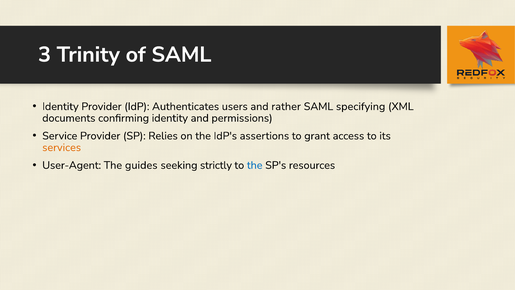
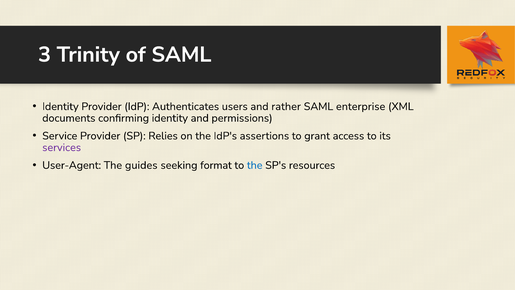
specifying: specifying -> enterprise (361, 106)
services colour: orange -> purple (62, 147)
strictly: strictly -> format (216, 165)
